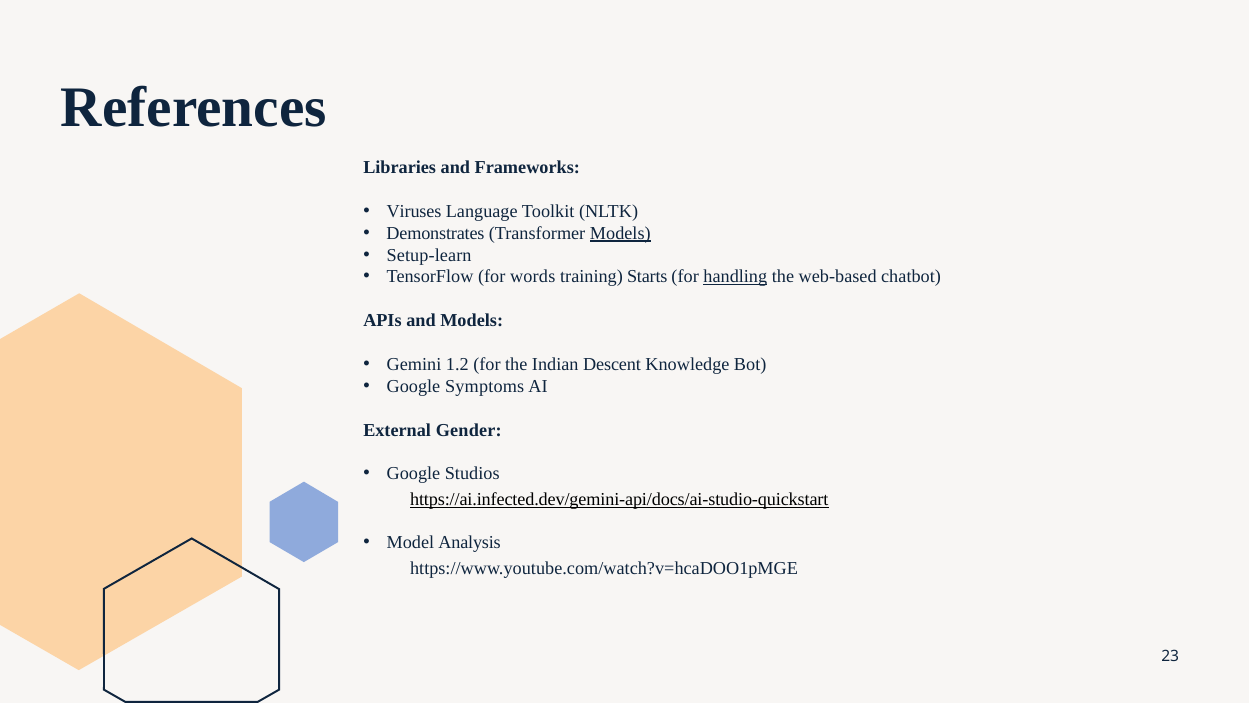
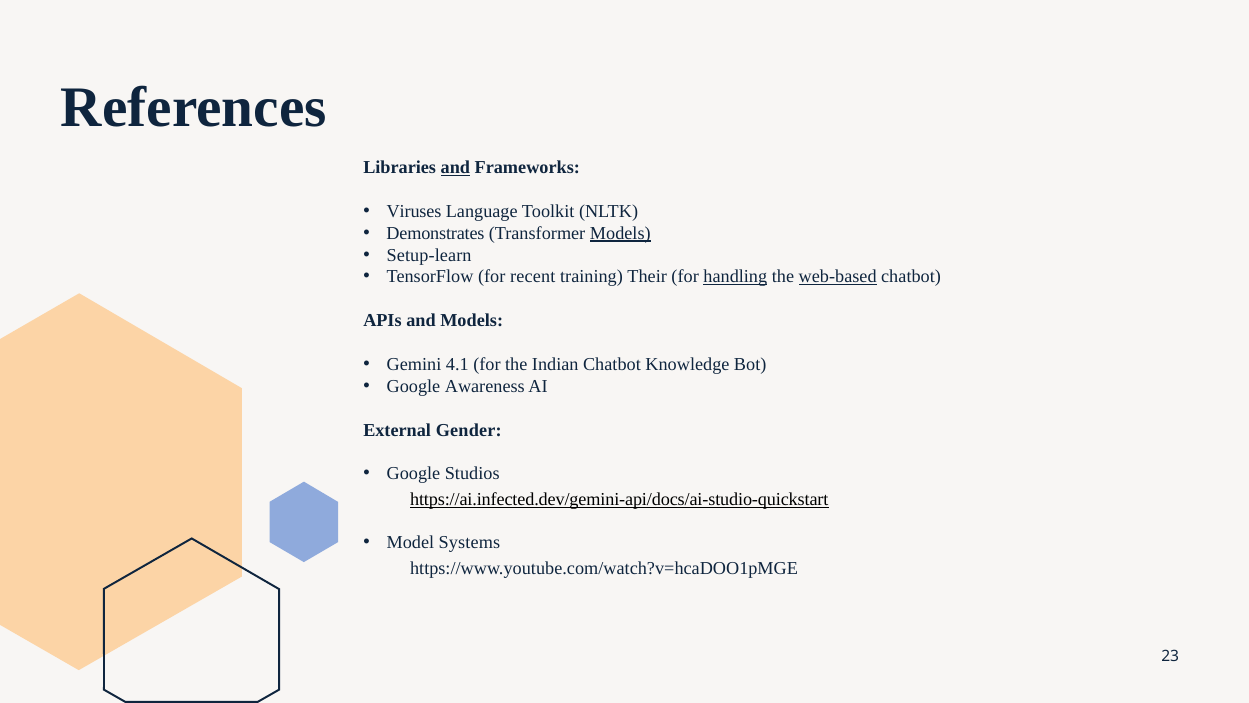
and underline: none -> present (455, 167)
words: words -> recent (533, 277)
Starts: Starts -> Their (647, 277)
web-based underline: none -> present (838, 277)
1.2: 1.2 -> 4.1 (457, 364)
Indian Descent: Descent -> Chatbot (612, 364)
Symptoms: Symptoms -> Awareness (485, 386)
Analysis: Analysis -> Systems (469, 542)
